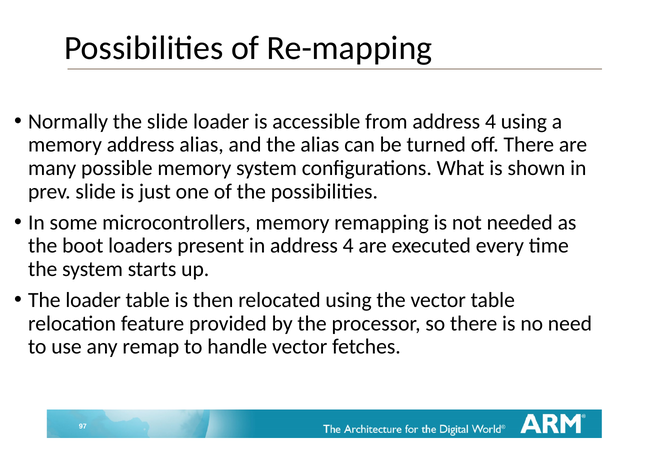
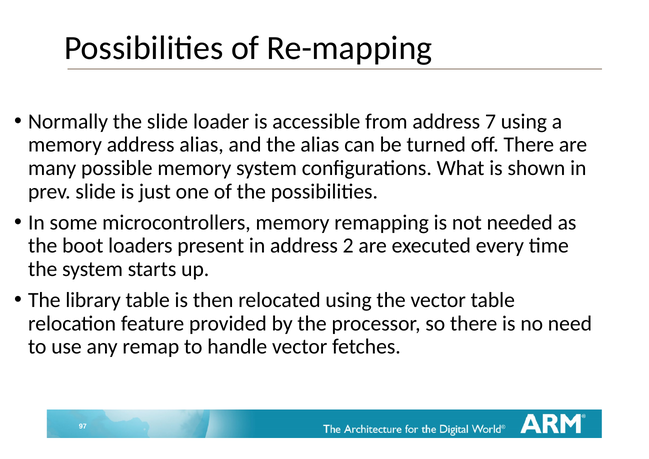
from address 4: 4 -> 7 (490, 121)
in address 4: 4 -> 2 (348, 246)
The loader: loader -> library (93, 300)
